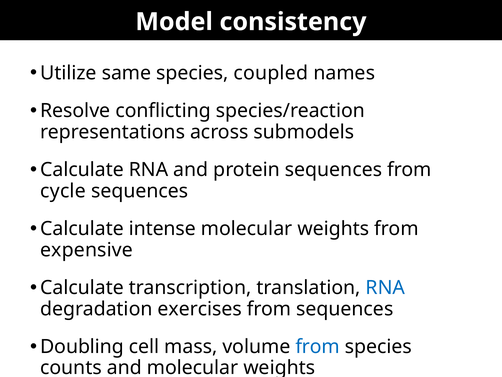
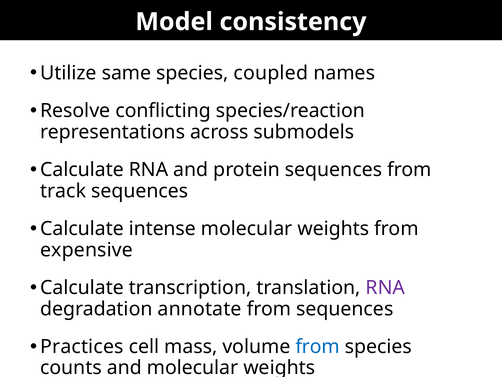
cycle: cycle -> track (63, 191)
RNA colour: blue -> purple (385, 287)
exercises: exercises -> annotate (200, 308)
Doubling: Doubling -> Practices (82, 346)
